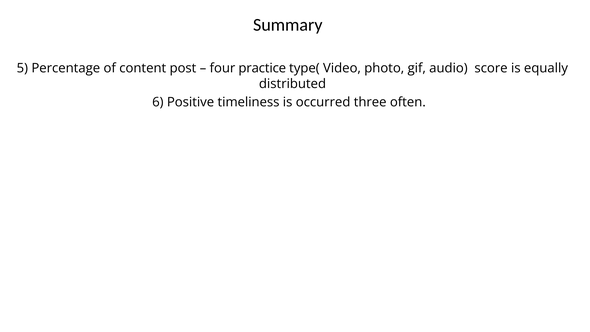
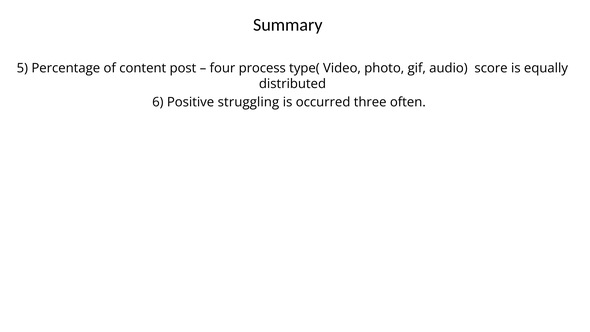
practice: practice -> process (262, 68)
timeliness: timeliness -> struggling (248, 102)
